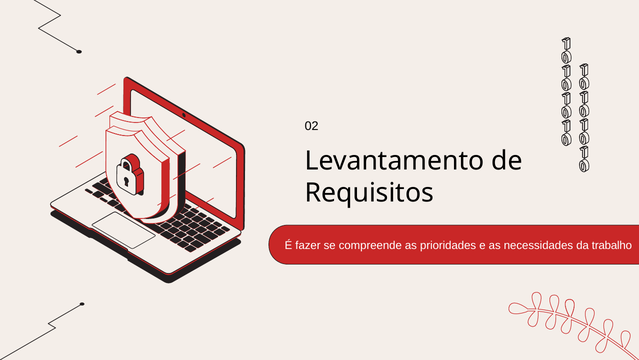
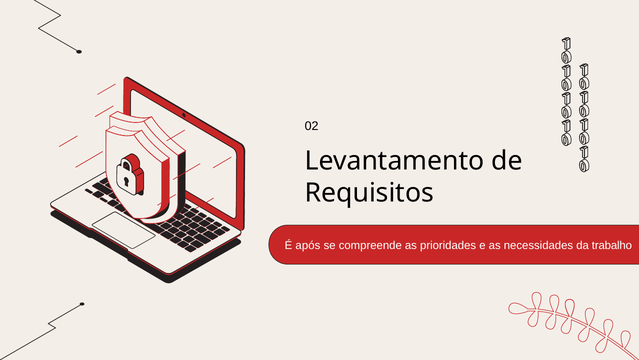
fazer: fazer -> após (308, 245)
